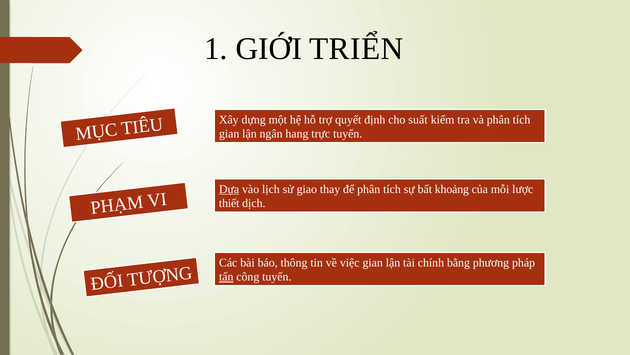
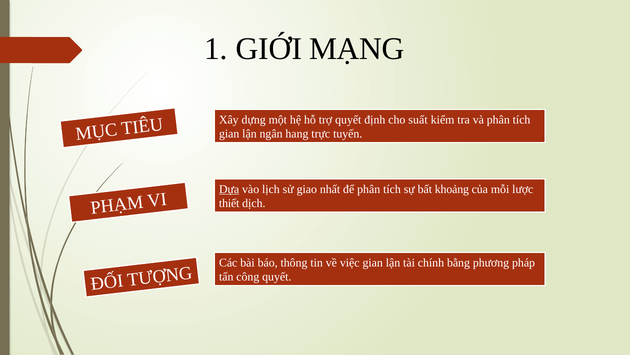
TRIỂN: TRIỂN -> MẠNG (357, 49)
thay: thay -> nhất (330, 189)
tấn underline: present -> none (226, 276)
công tuyến: tuyến -> quyết (277, 276)
